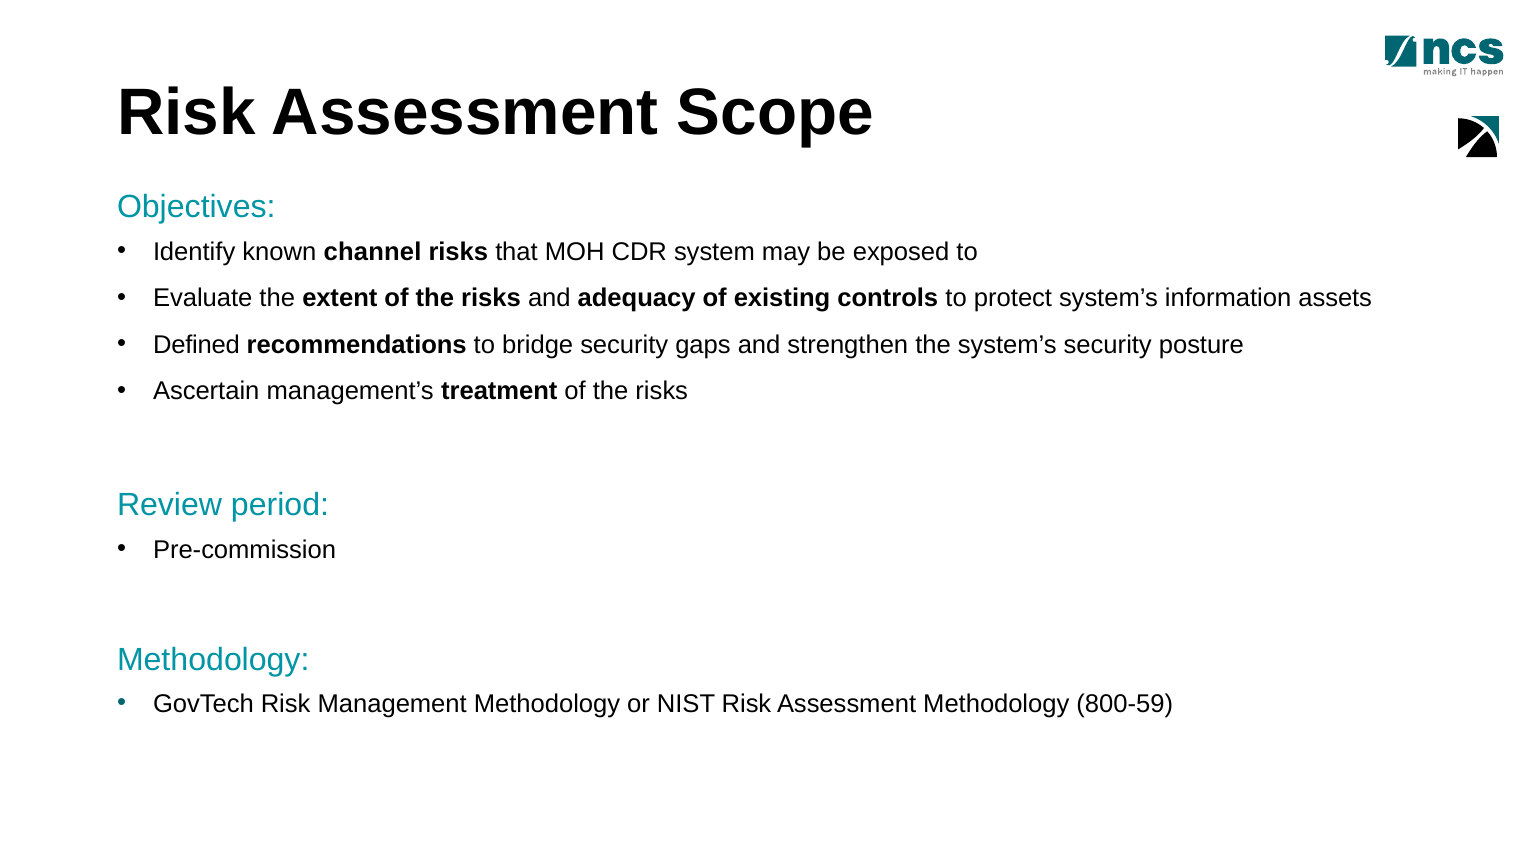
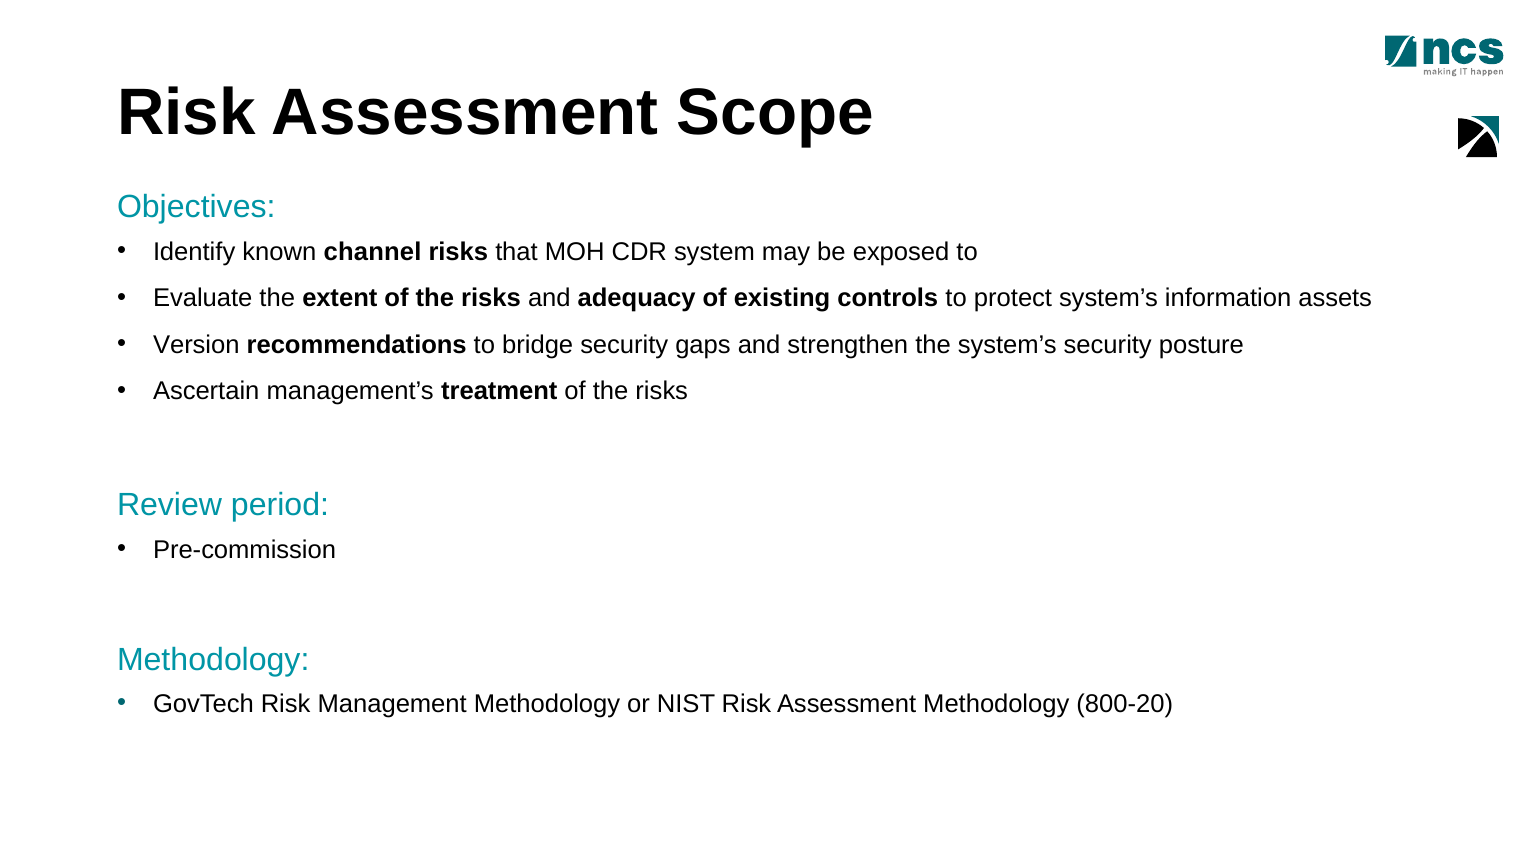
Defined: Defined -> Version (196, 345)
800-59: 800-59 -> 800-20 (1125, 704)
